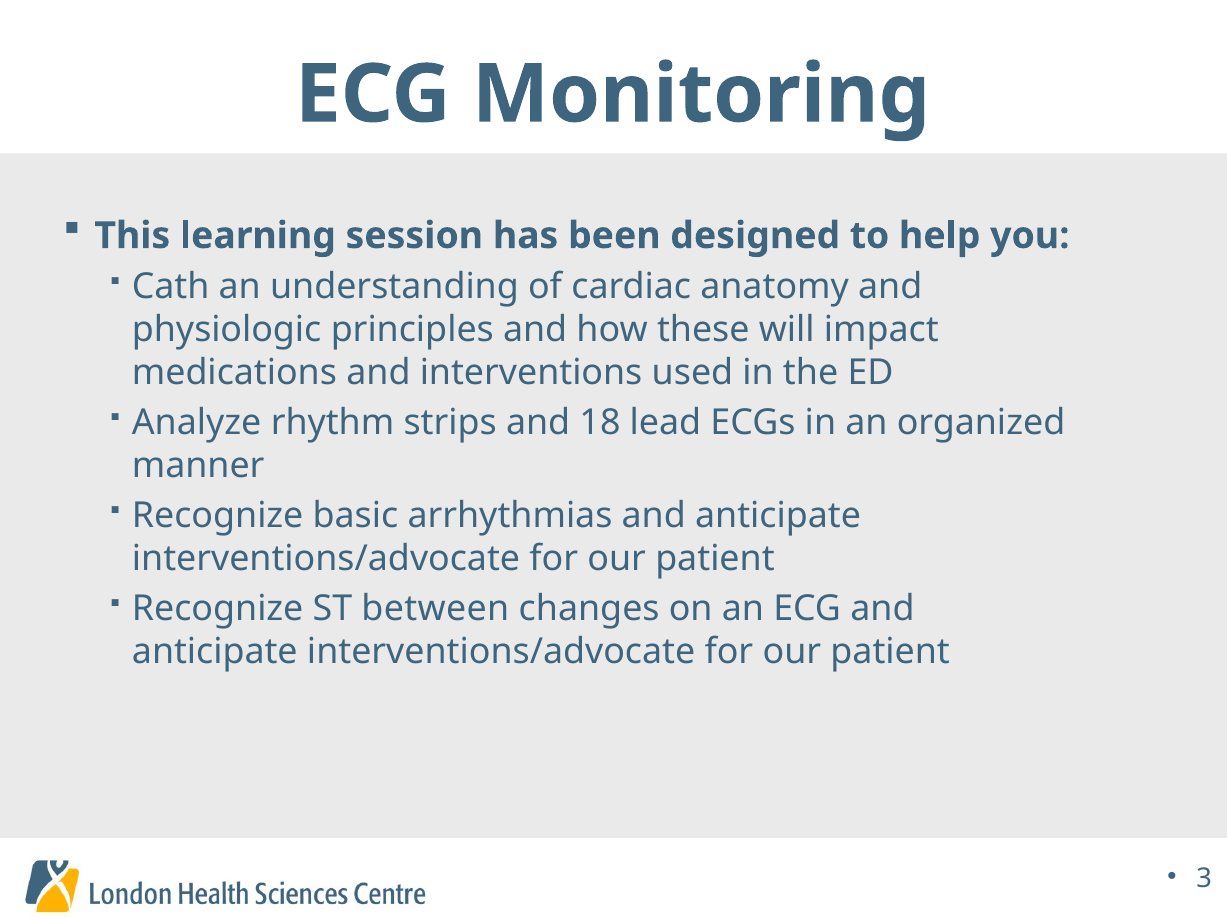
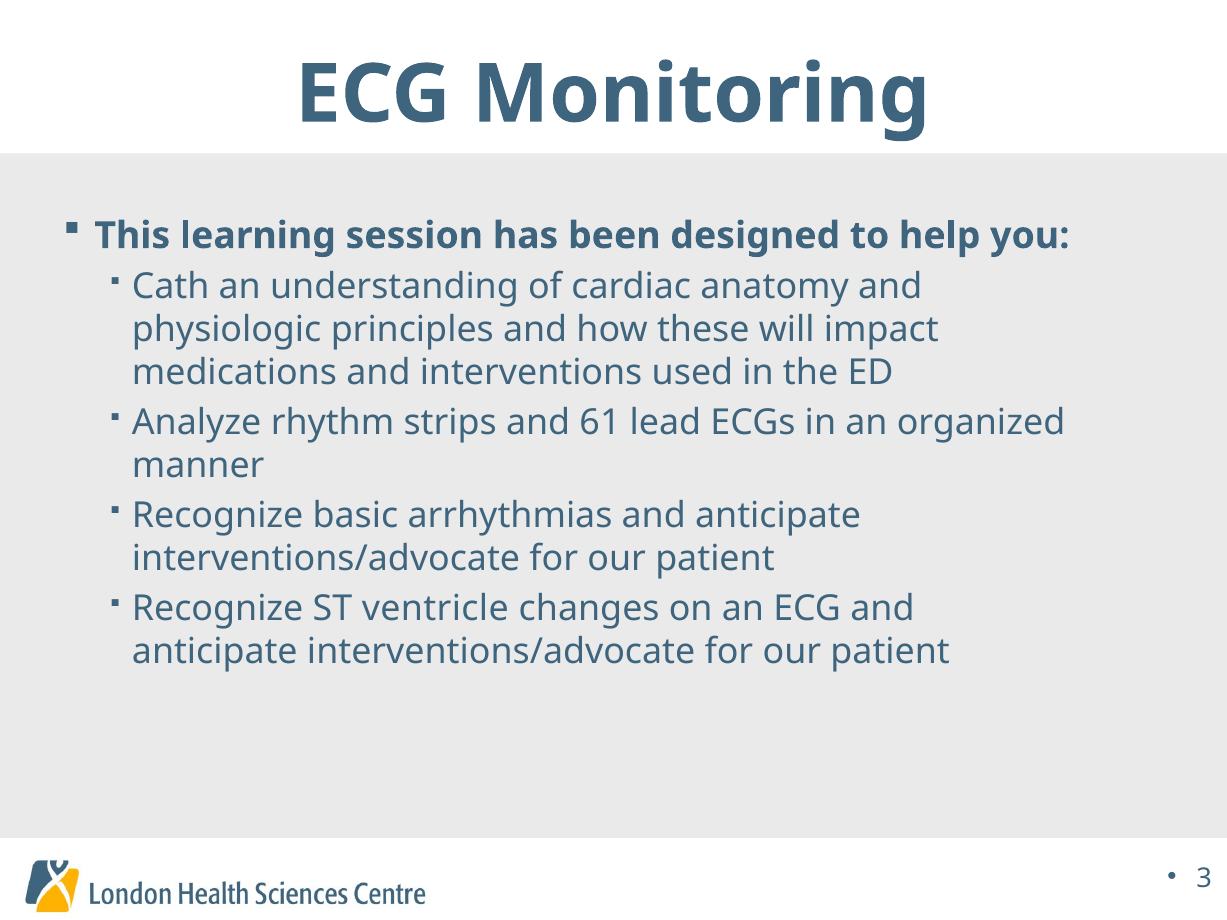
18: 18 -> 61 (600, 423)
between: between -> ventricle (435, 609)
